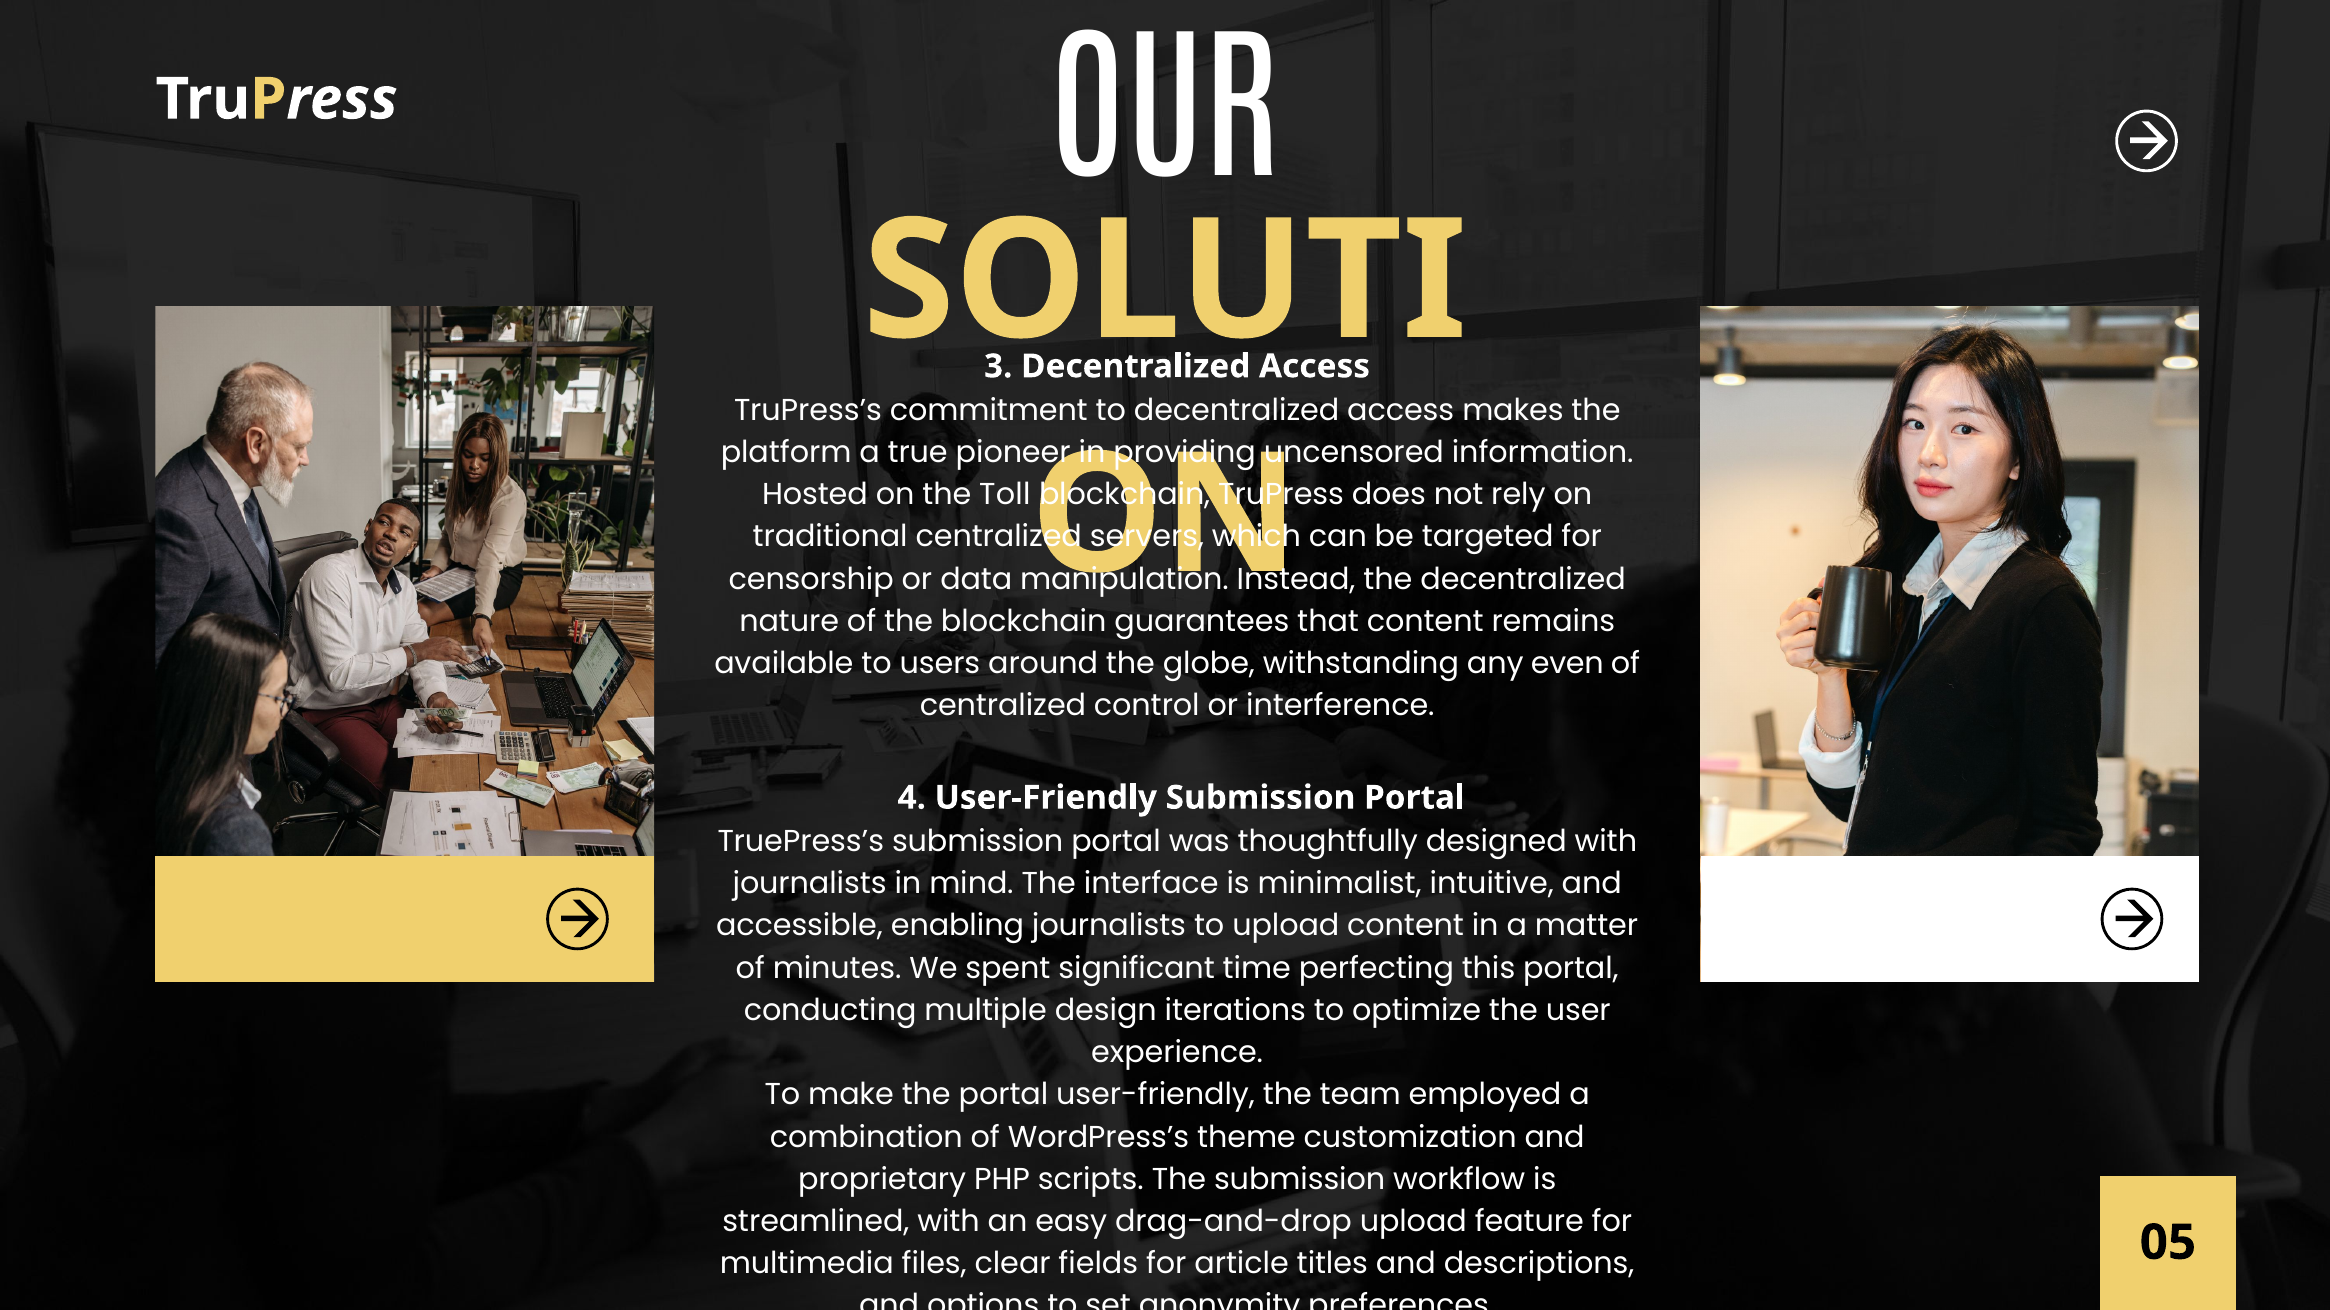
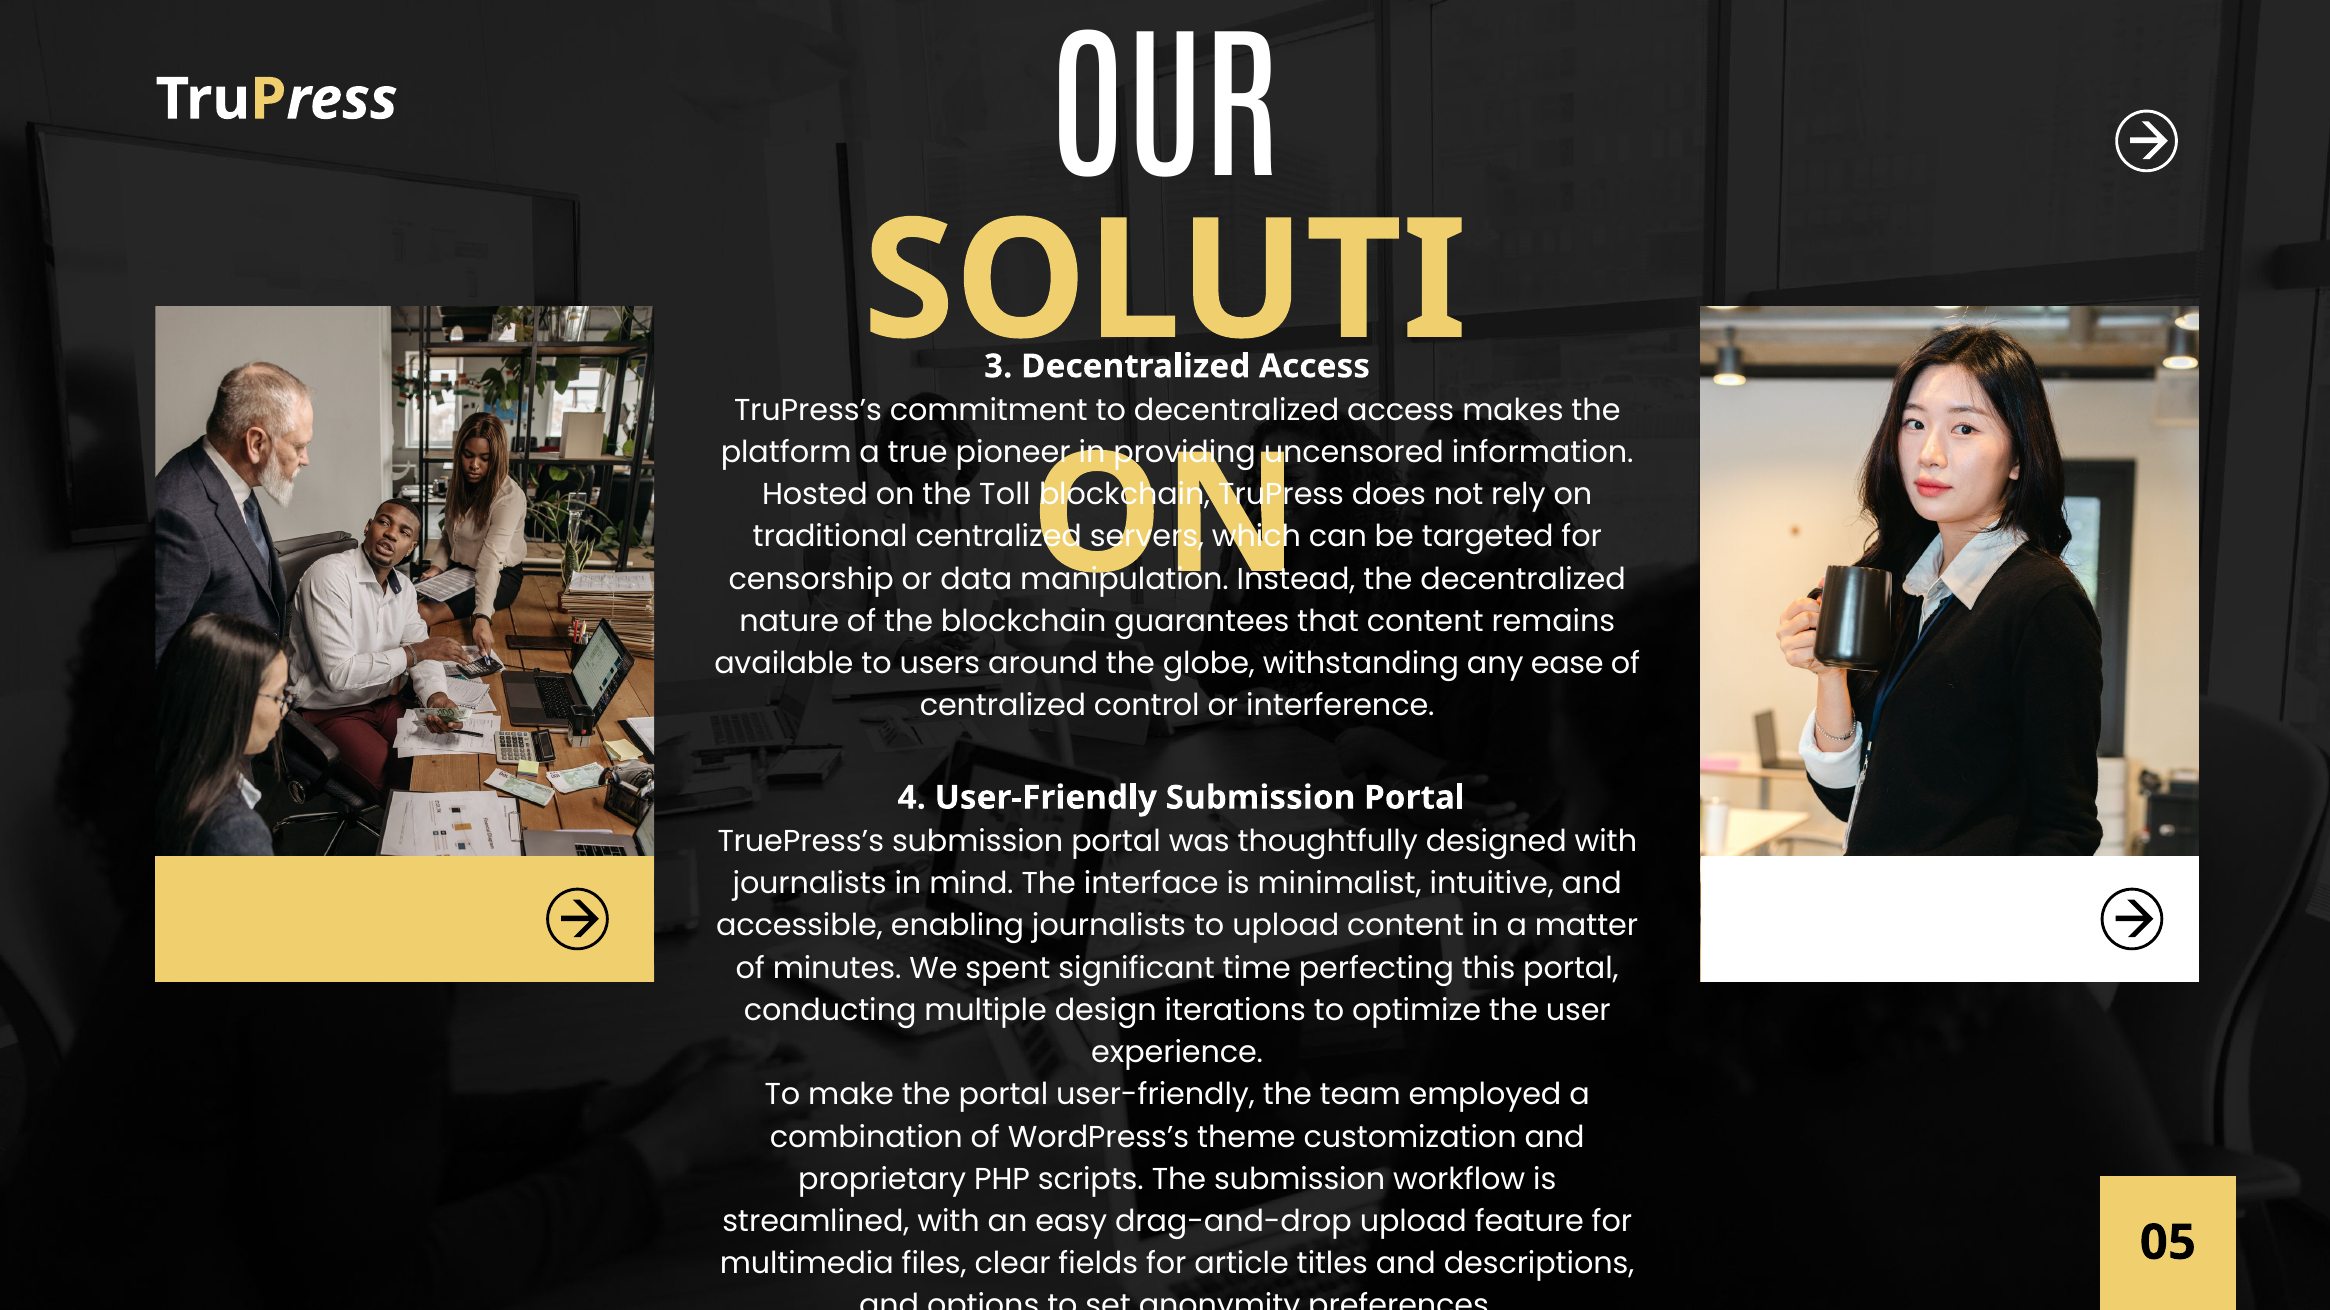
even: even -> ease (1567, 664)
